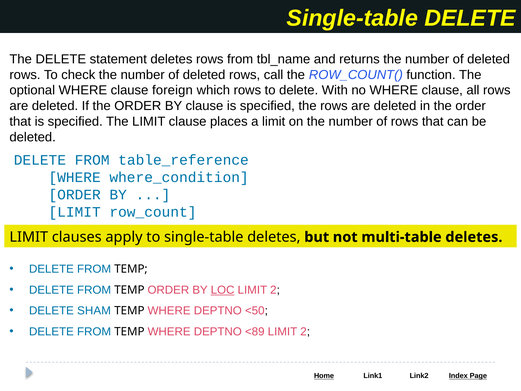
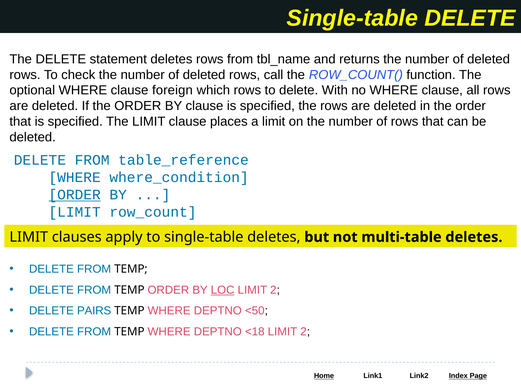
ORDER underline: none -> present (75, 195)
SHAM: SHAM -> PAIRS (94, 311)
<89: <89 -> <18 (255, 331)
